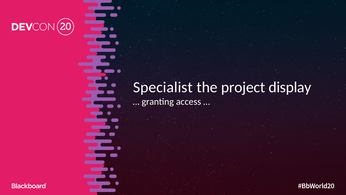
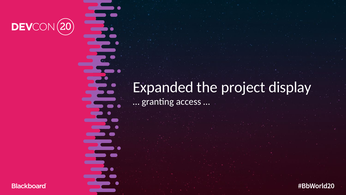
Specialist: Specialist -> Expanded (163, 87)
